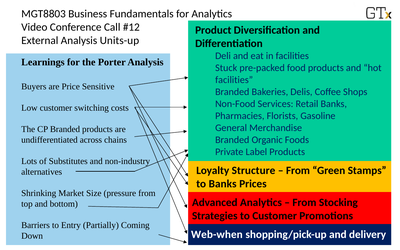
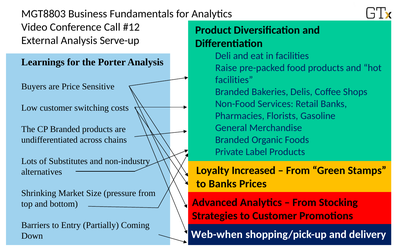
Units-up: Units-up -> Serve-up (120, 41)
Stuck: Stuck -> Raise (226, 68)
Structure: Structure -> Increased (254, 170)
